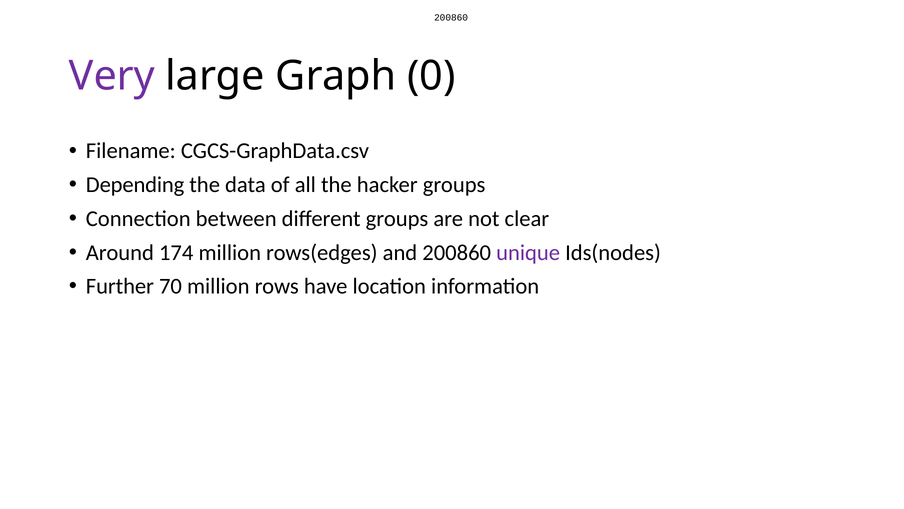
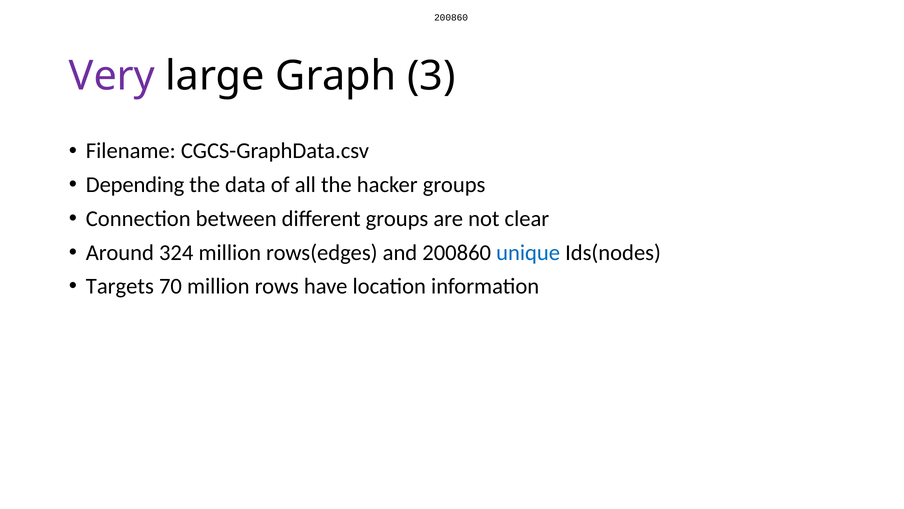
0: 0 -> 3 (431, 76)
174: 174 -> 324 (176, 252)
unique colour: purple -> blue (528, 252)
Further: Further -> Targets (120, 286)
